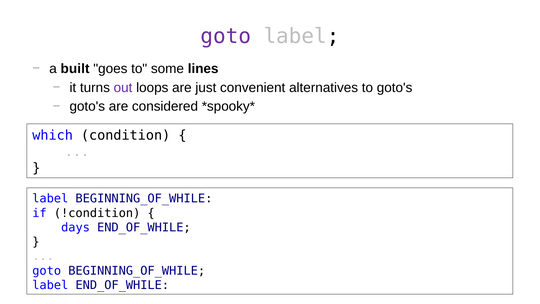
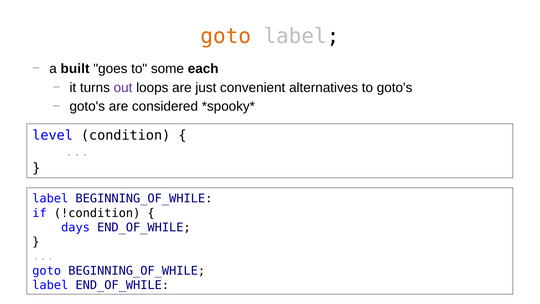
goto colour: purple -> orange (226, 36)
lines: lines -> each (203, 69)
which: which -> level (53, 135)
